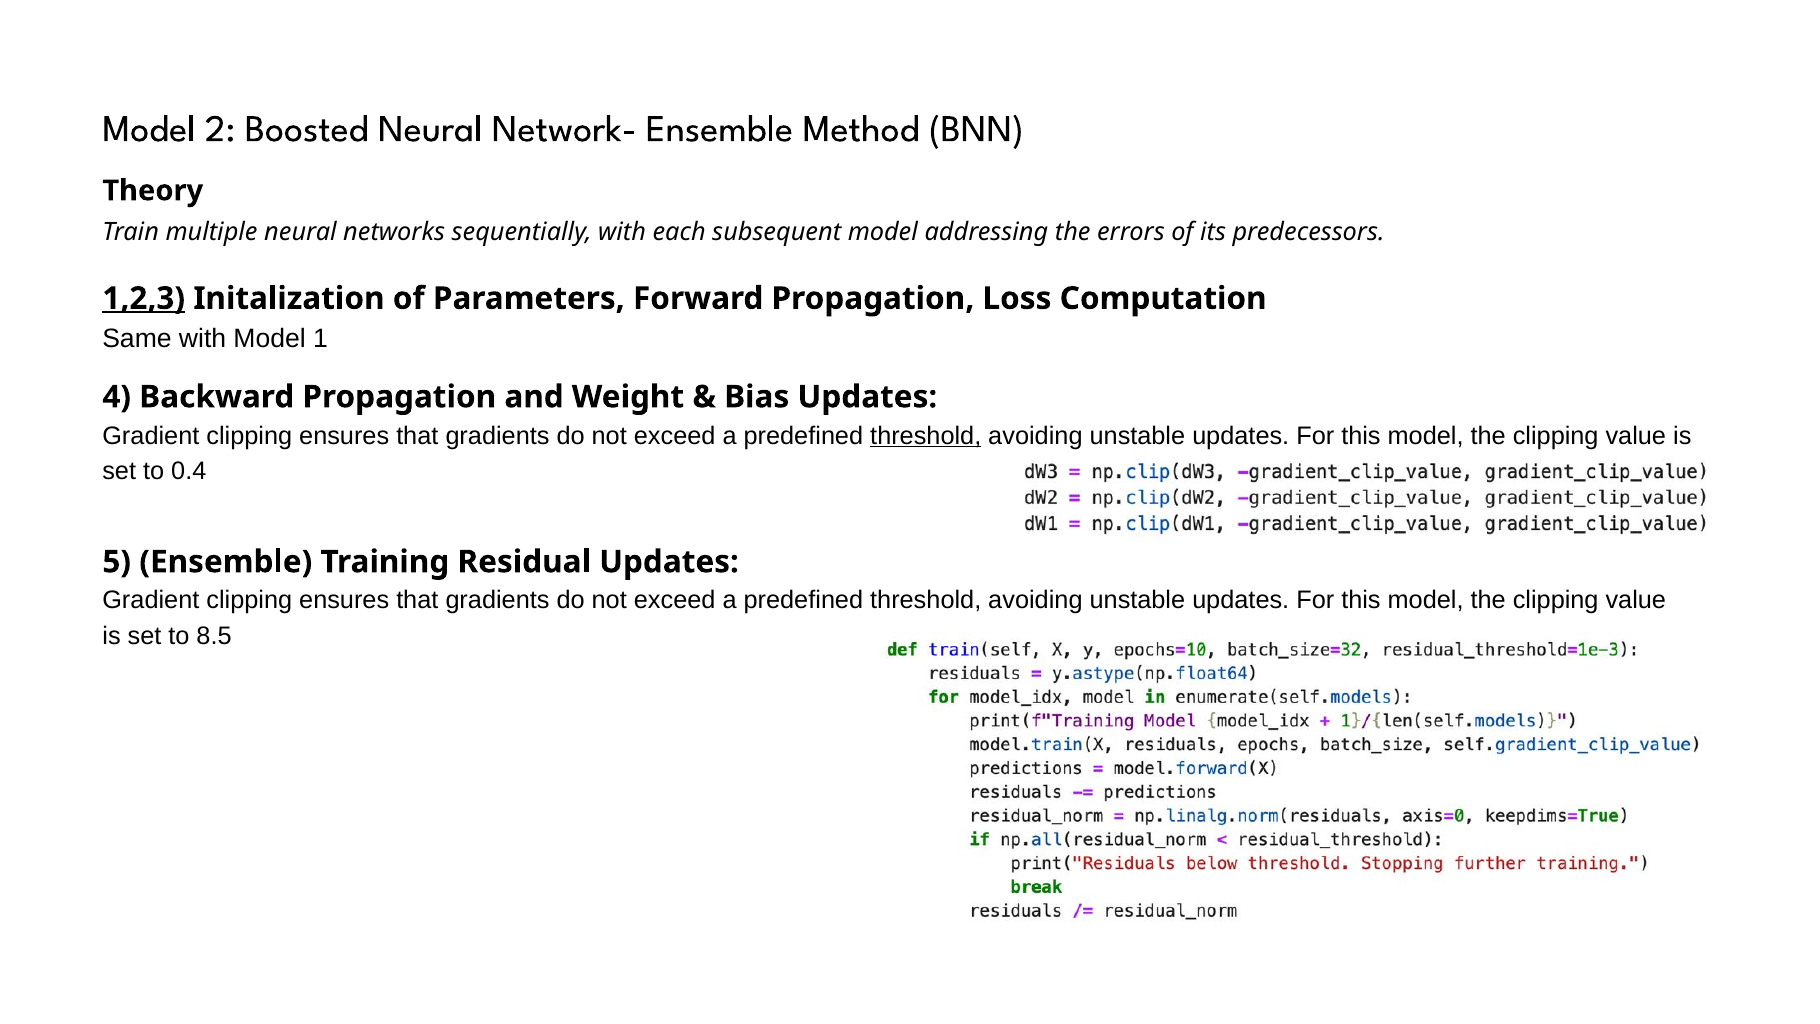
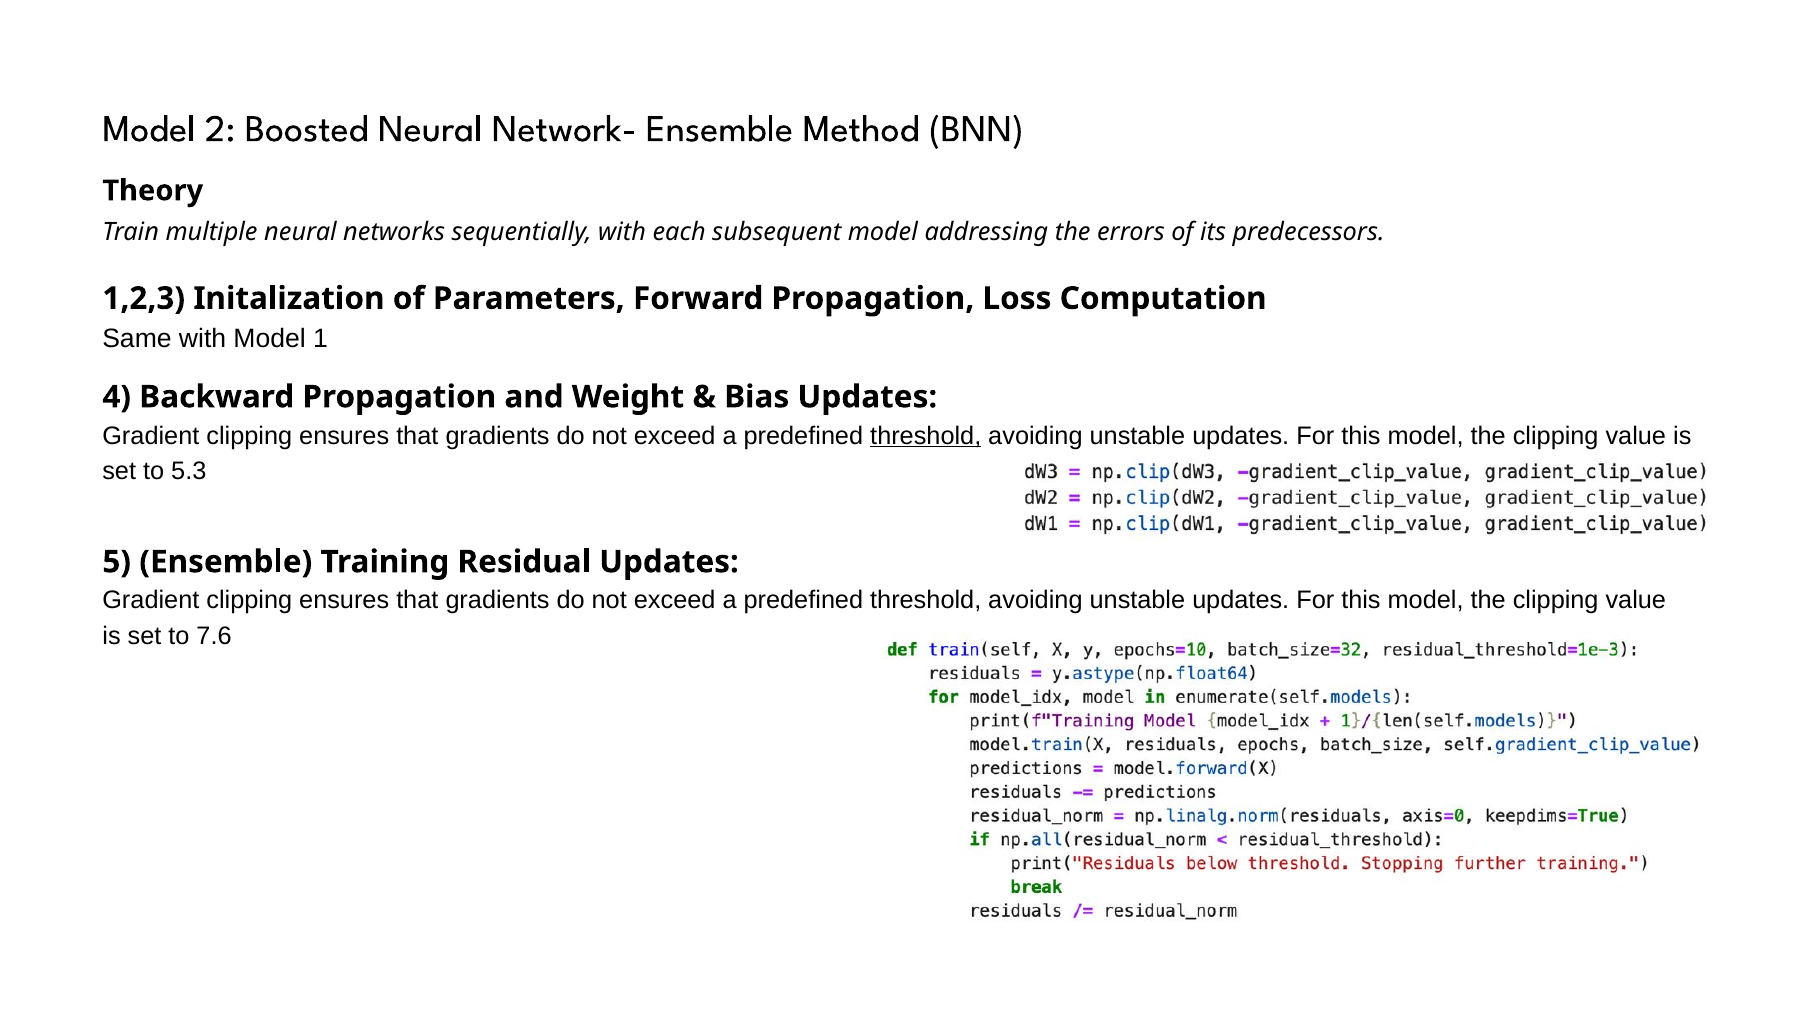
1,2,3 underline: present -> none (144, 298)
0.4: 0.4 -> 5.3 (189, 471)
8.5: 8.5 -> 7.6 (214, 636)
